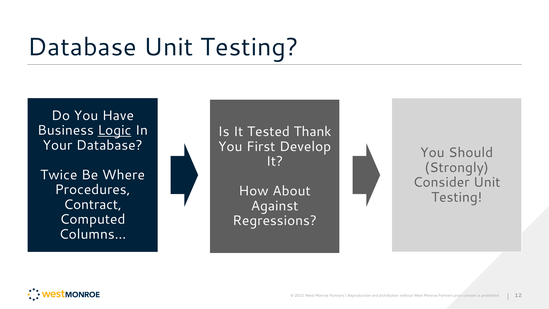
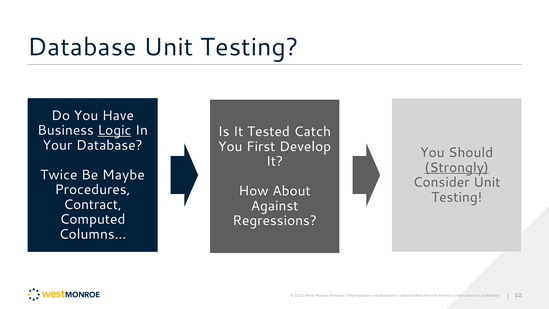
Thank: Thank -> Catch (312, 132)
Strongly underline: none -> present (457, 167)
Where: Where -> Maybe (123, 175)
